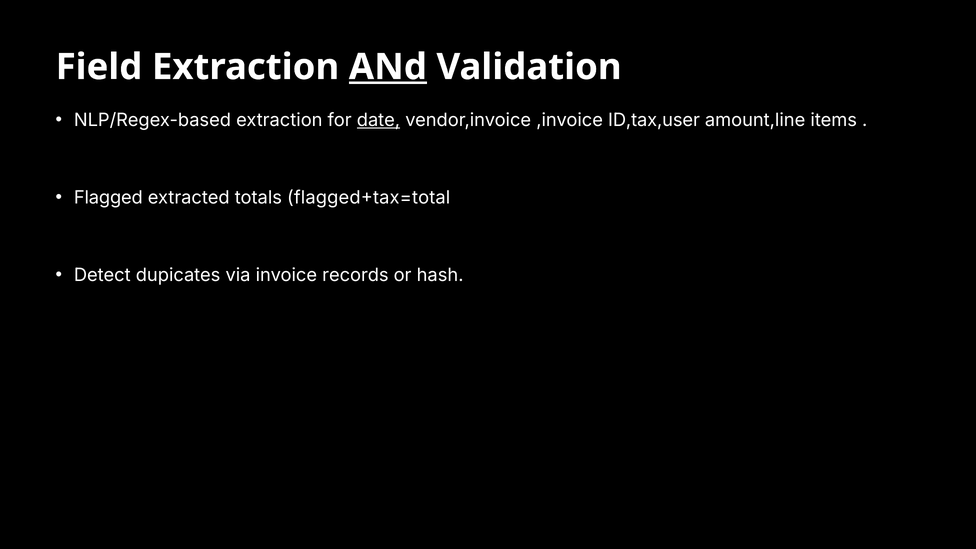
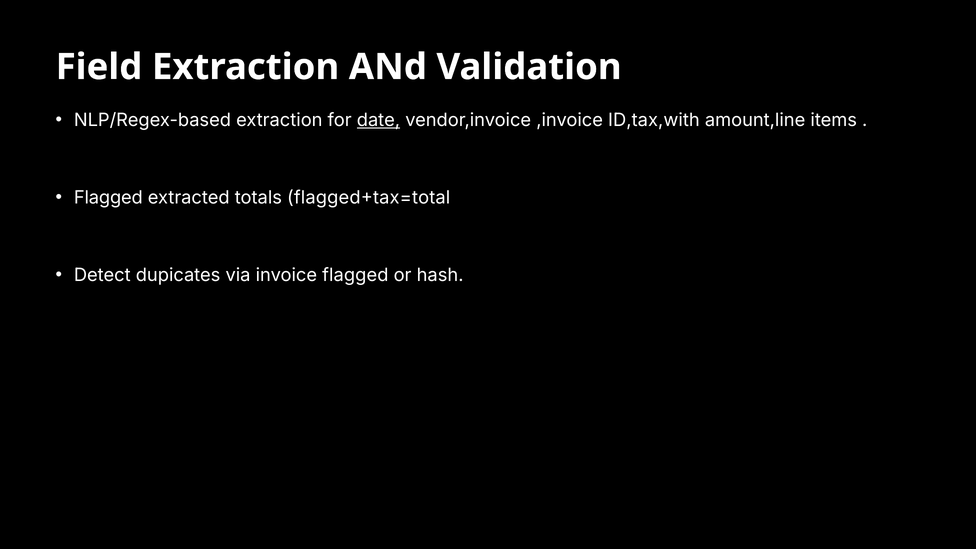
ANd underline: present -> none (388, 67)
ID,tax,user: ID,tax,user -> ID,tax,with (654, 120)
invoice records: records -> flagged (355, 275)
